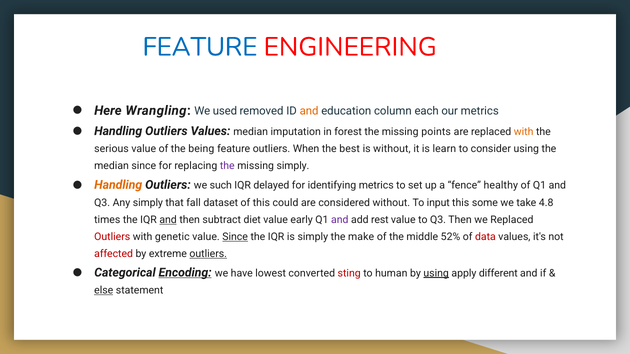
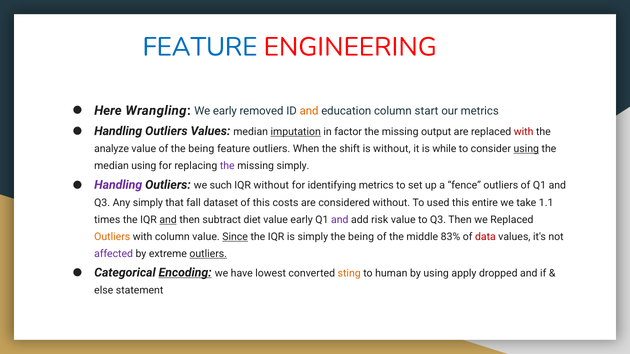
We used: used -> early (225, 111)
each: each -> start (426, 111)
imputation underline: none -> present (296, 132)
forest: forest -> factor (348, 132)
points: points -> output (436, 132)
with colour: orange -> red (524, 132)
serious: serious -> analyze (112, 149)
best: best -> shift (350, 149)
learn: learn -> while (444, 149)
using underline: none -> present (526, 149)
median since: since -> using (144, 166)
Handling colour: orange -> purple (118, 185)
IQR delayed: delayed -> without (271, 186)
fence healthy: healthy -> outliers (501, 186)
could: could -> costs (286, 203)
input: input -> used (438, 203)
some: some -> entire (485, 203)
4.8: 4.8 -> 1.1 (546, 203)
rest: rest -> risk (380, 220)
Outliers colour: red -> orange (112, 237)
with genetic: genetic -> column (172, 237)
simply the make: make -> being (361, 237)
52%: 52% -> 83% (450, 237)
affected colour: red -> purple (114, 254)
sting colour: red -> orange (349, 273)
using underline: present -> none (436, 273)
different: different -> dropped (498, 273)
else underline: present -> none (104, 291)
